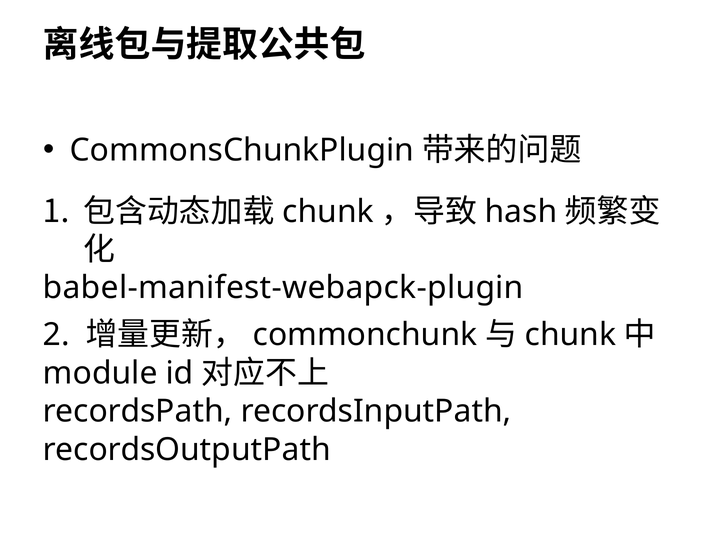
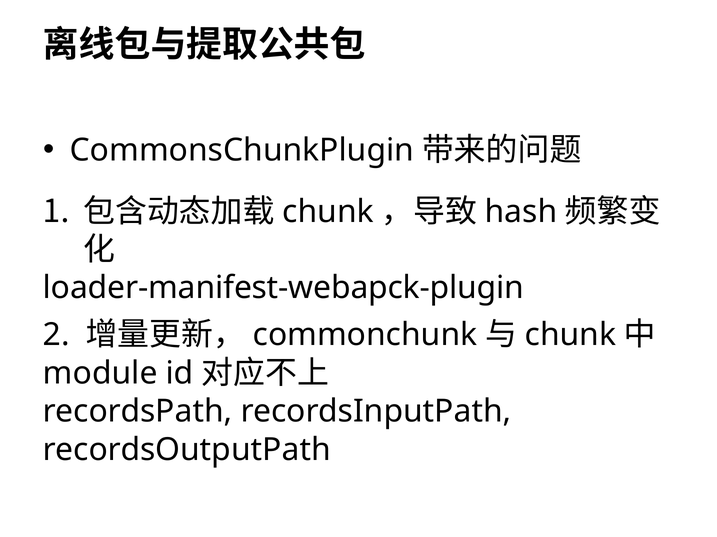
babel-manifest-webapck-plugin: babel-manifest-webapck-plugin -> loader-manifest-webapck-plugin (284, 288)
